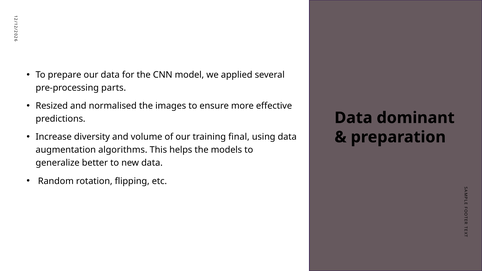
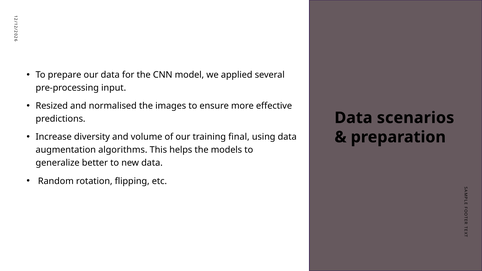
parts: parts -> input (114, 88)
dominant: dominant -> scenarios (416, 118)
